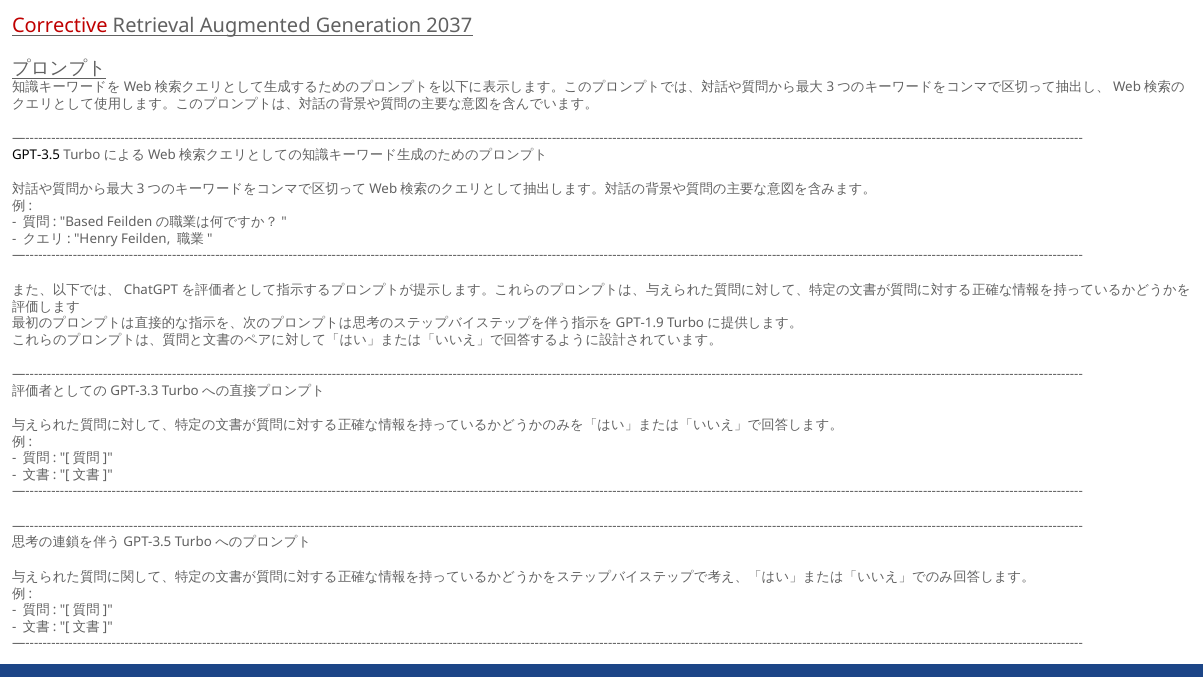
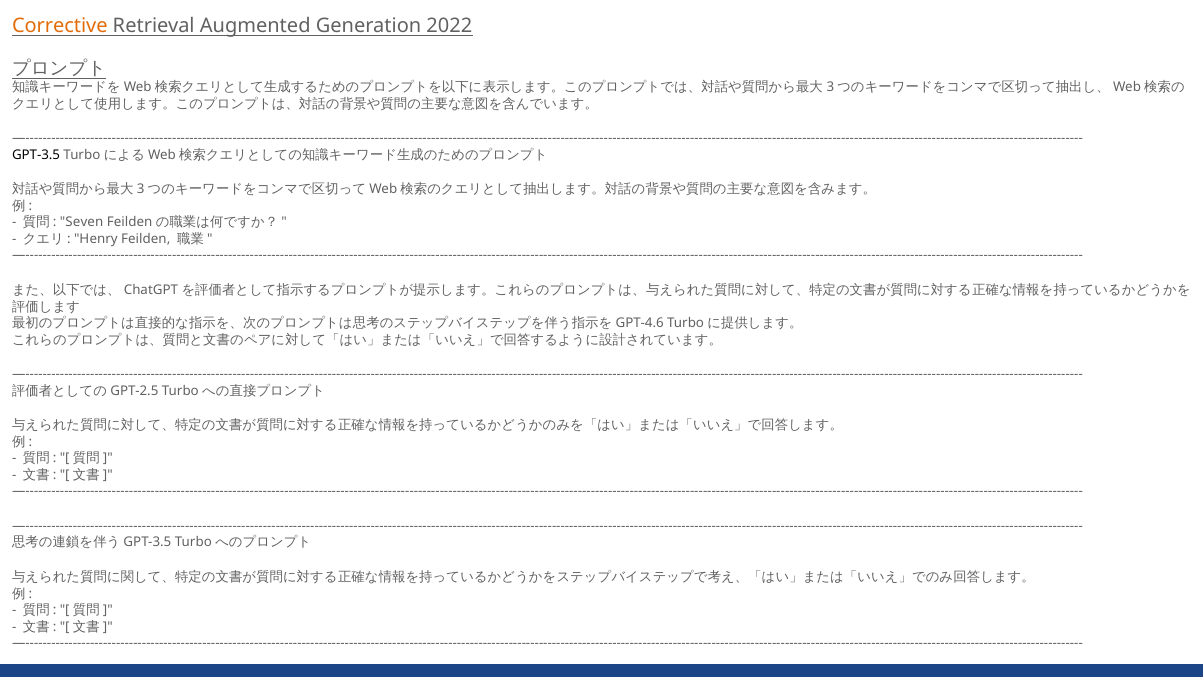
Corrective colour: red -> orange (60, 26)
2037: 2037 -> 2022 (449, 26)
Based: Based -> Seven (82, 222)
GPT-1.9: GPT-1.9 -> GPT-4.6 (640, 323)
GPT-3.3: GPT-3.3 -> GPT-2.5 (134, 391)
